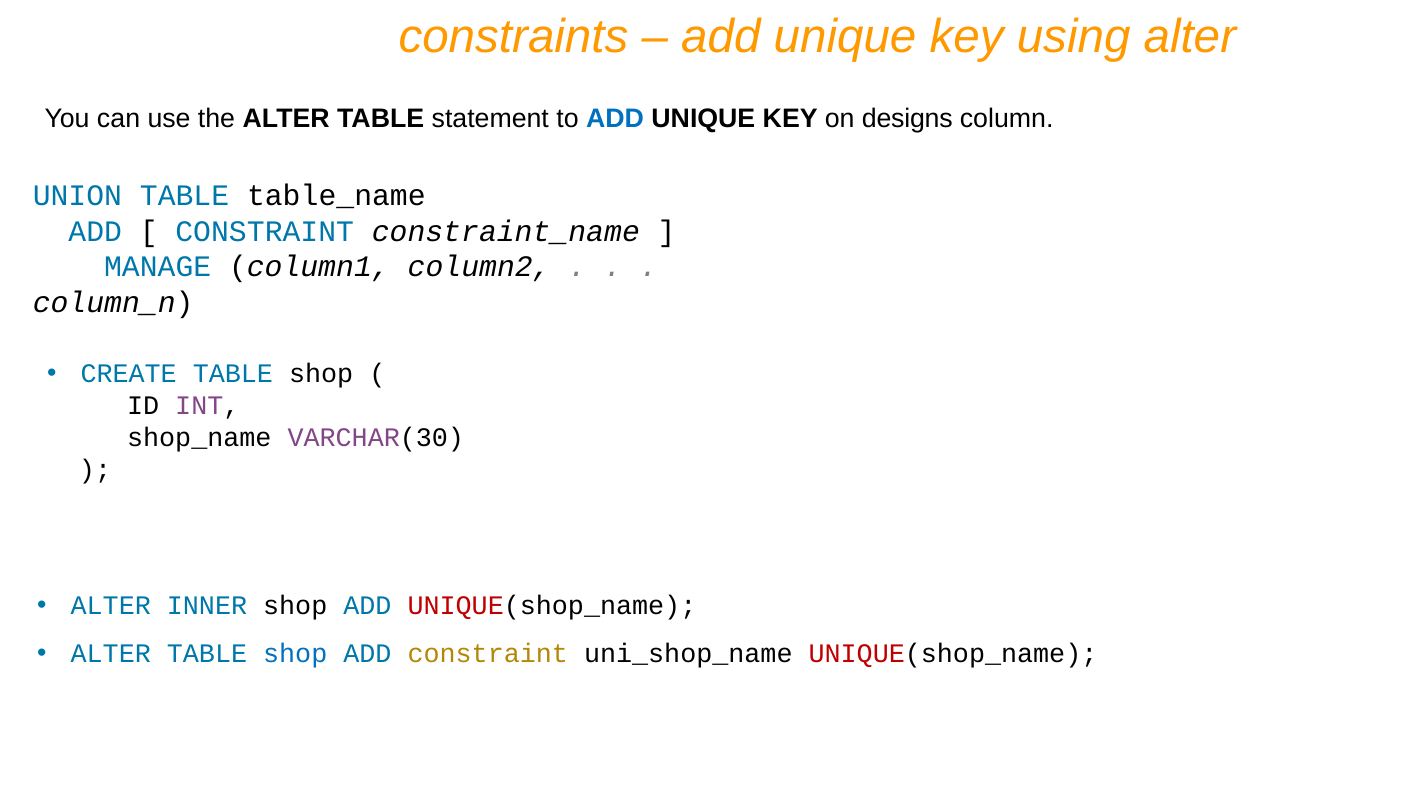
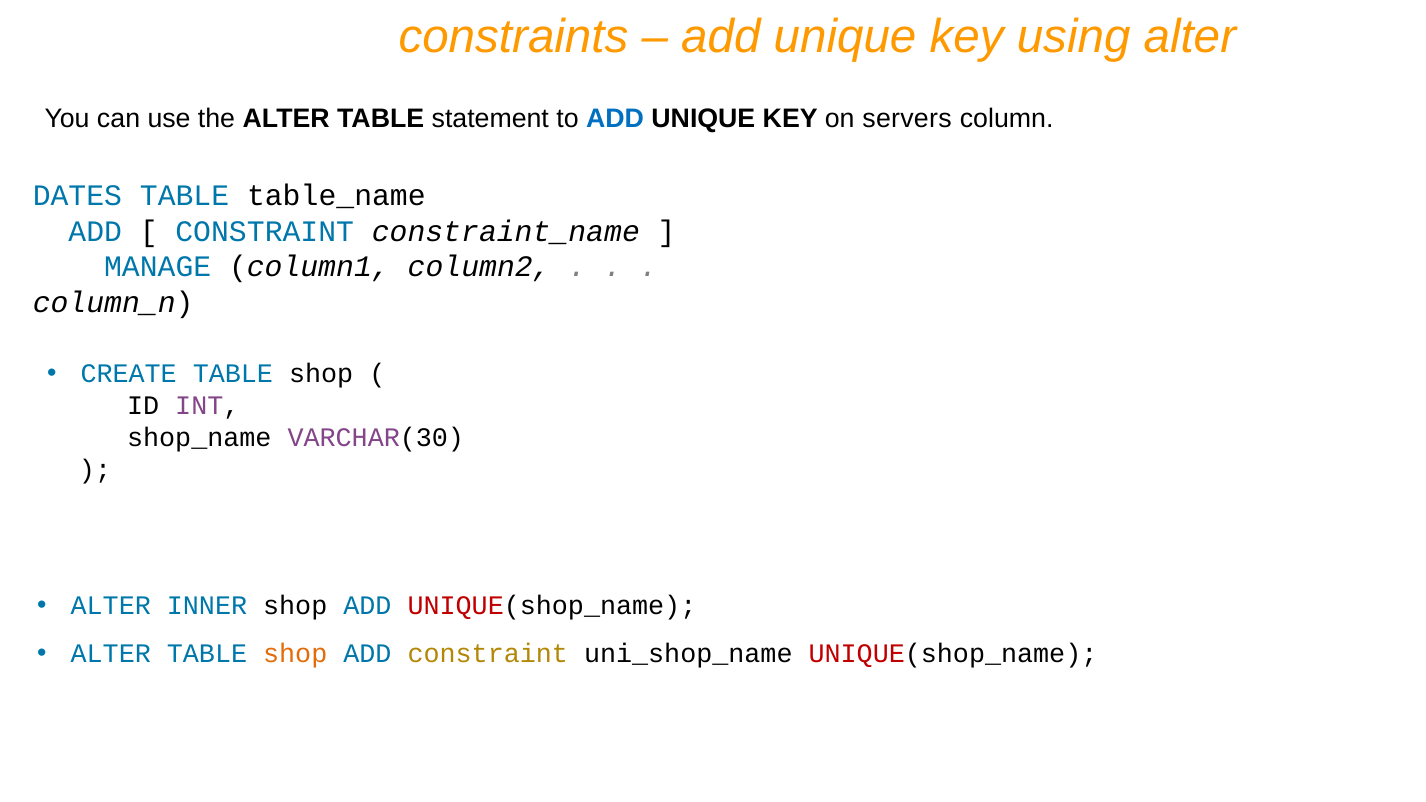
designs: designs -> servers (907, 119)
UNION: UNION -> DATES (77, 196)
shop colour: blue -> orange (295, 654)
